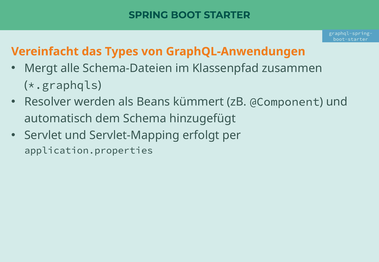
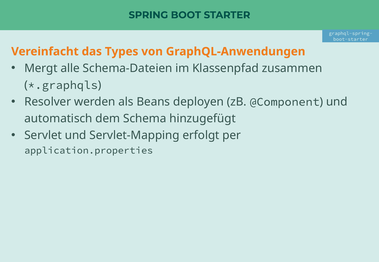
kümmert: kümmert -> deployen (199, 102)
